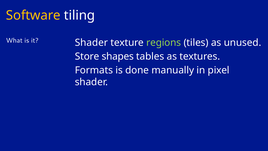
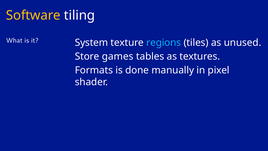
Shader: Shader -> System (91, 43)
regions colour: light green -> light blue (164, 43)
shapes: shapes -> games (118, 56)
